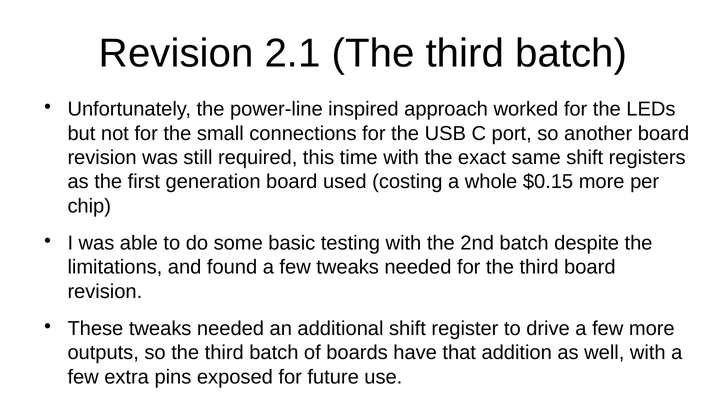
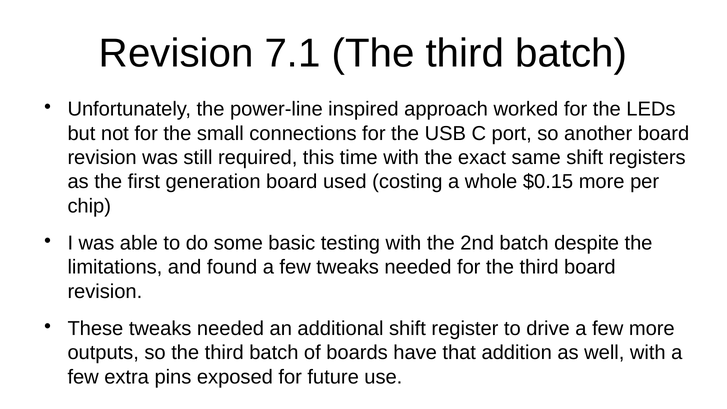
2.1: 2.1 -> 7.1 (293, 53)
